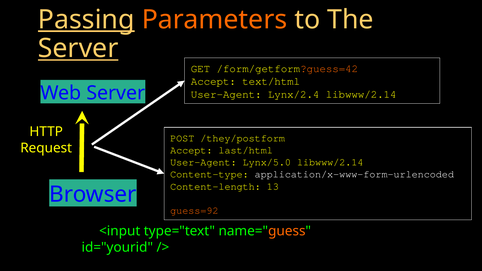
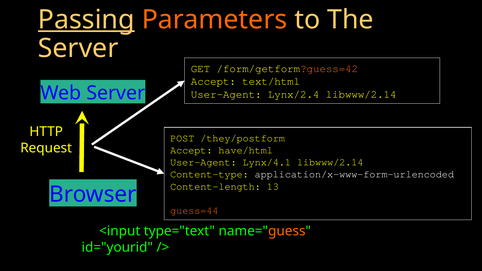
Server underline: present -> none (78, 49)
last/html: last/html -> have/html (246, 150)
Lynx/5.0: Lynx/5.0 -> Lynx/4.1 (267, 162)
guess=92: guess=92 -> guess=44 (194, 211)
